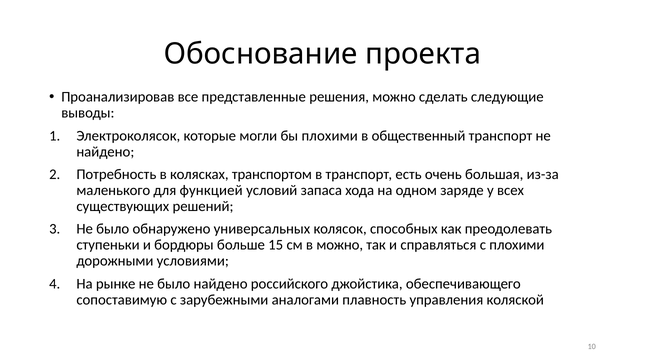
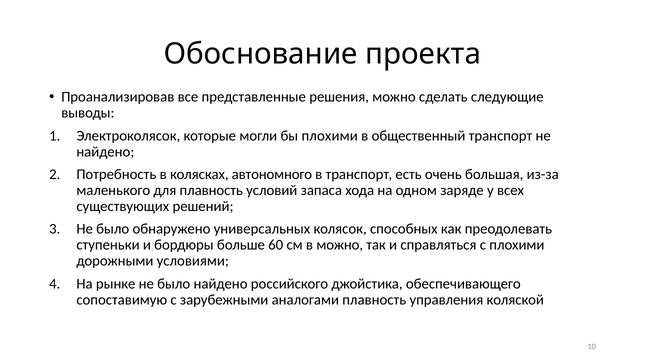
транспортом: транспортом -> автономного (272, 174)
для функцией: функцией -> плавность (211, 190)
15: 15 -> 60 (276, 245)
